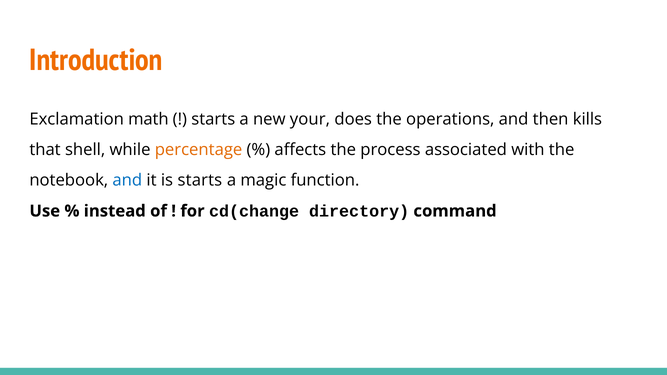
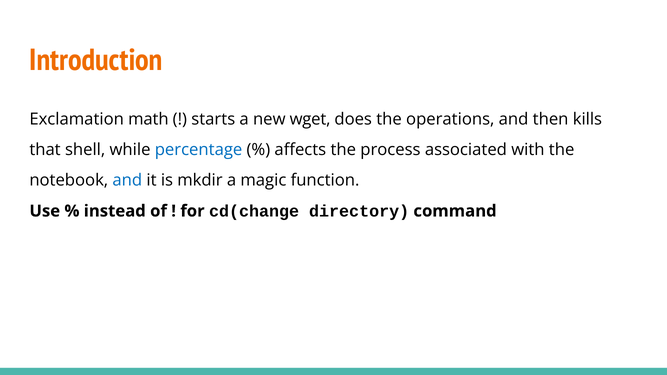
your: your -> wget (310, 119)
percentage colour: orange -> blue (199, 150)
is starts: starts -> mkdir (200, 180)
